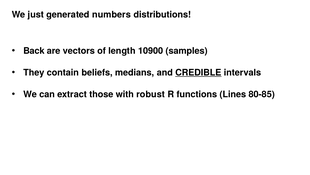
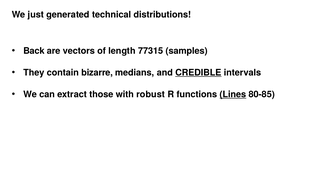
numbers: numbers -> technical (112, 15)
10900: 10900 -> 77315 (151, 51)
beliefs: beliefs -> bizarre (97, 72)
Lines underline: none -> present (233, 94)
